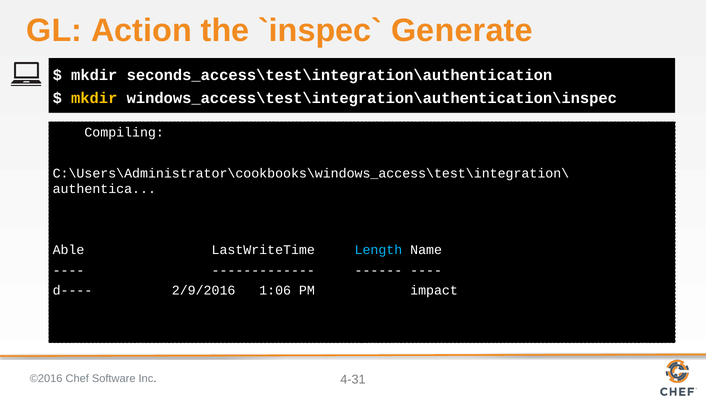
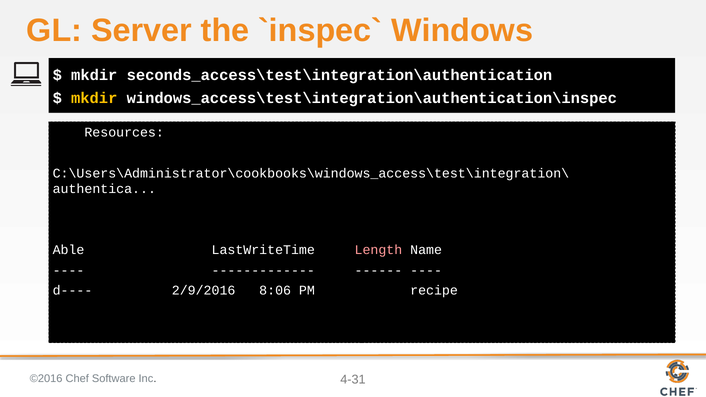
Action: Action -> Server (141, 31)
Generate: Generate -> Windows (462, 31)
Compiling: Compiling -> Resources (124, 133)
Length colour: light blue -> pink (378, 250)
1:06: 1:06 -> 8:06 (275, 291)
impact: impact -> recipe (434, 291)
